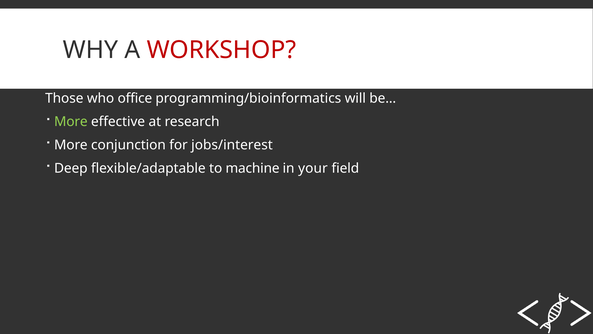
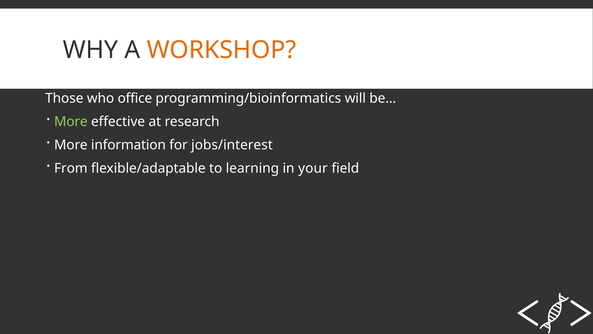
WORKSHOP colour: red -> orange (221, 50)
conjunction: conjunction -> information (128, 145)
Deep: Deep -> From (71, 168)
machine: machine -> learning (252, 168)
